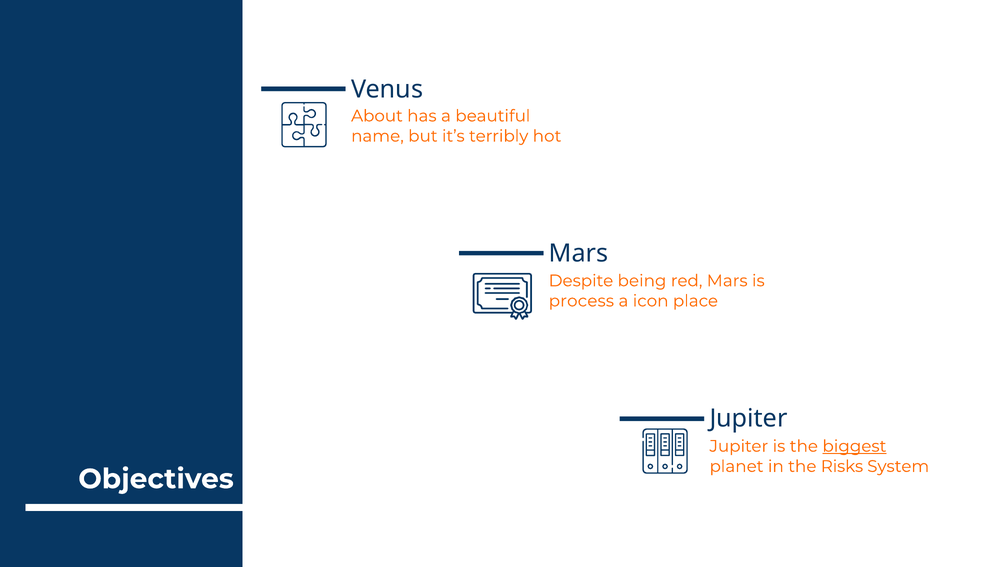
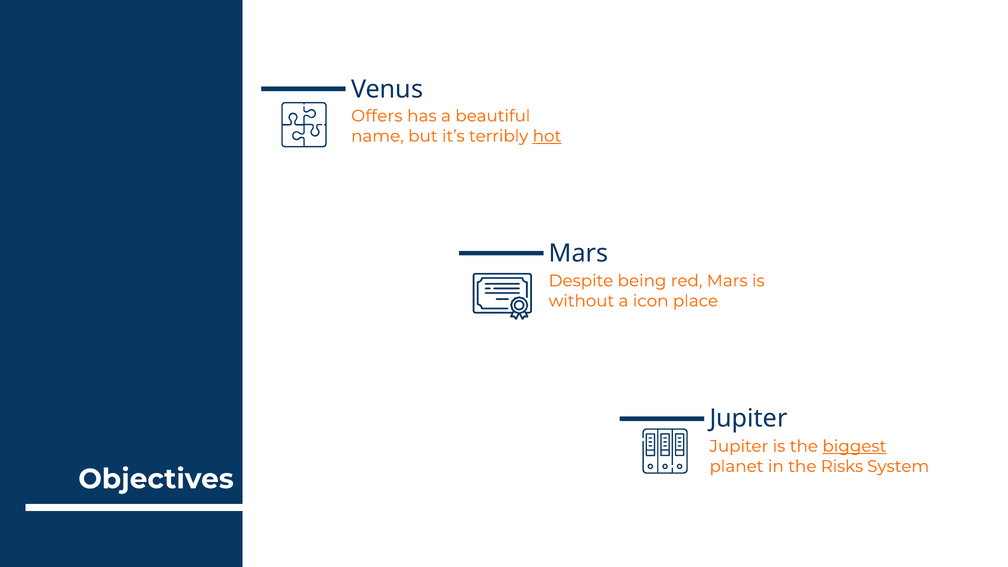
About: About -> Offers (377, 116)
hot underline: none -> present (547, 136)
process: process -> without (581, 301)
